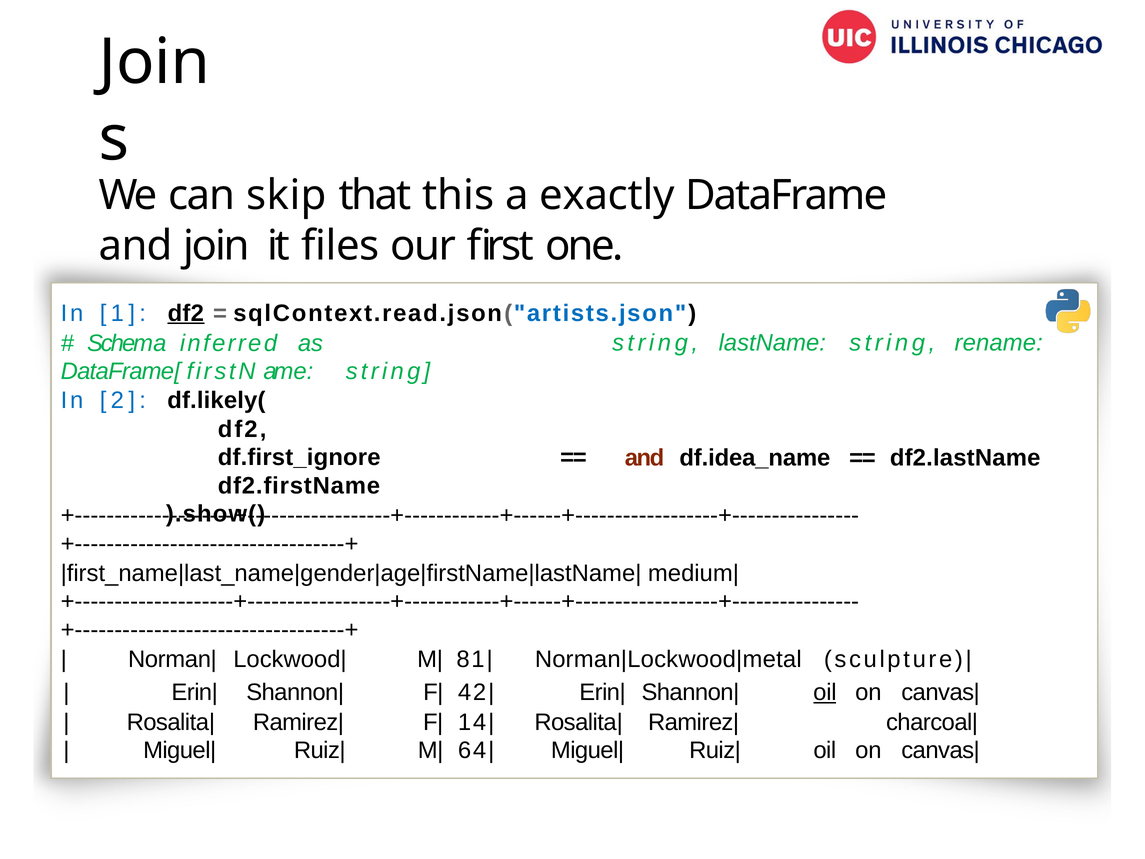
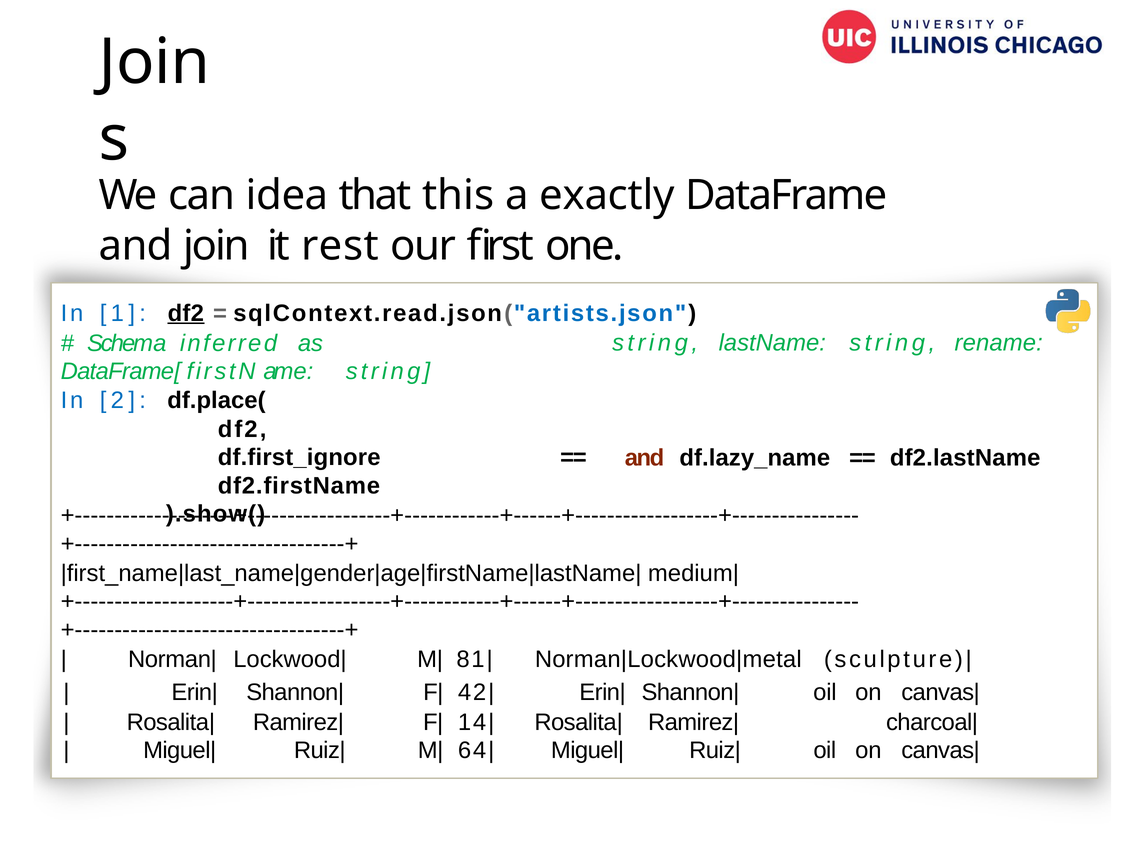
skip: skip -> idea (287, 196)
files: files -> rest (340, 246)
df.likely(: df.likely( -> df.place( (216, 400)
df.idea_name: df.idea_name -> df.lazy_name (755, 458)
oil underline: present -> none (825, 692)
